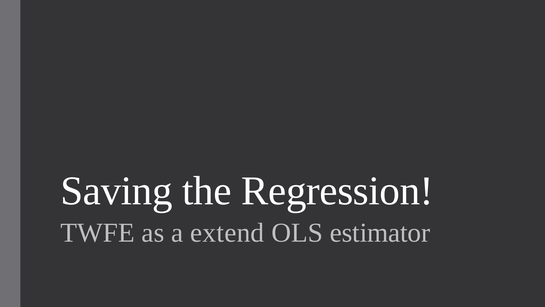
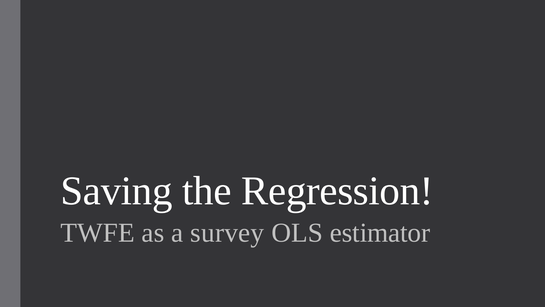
extend: extend -> survey (227, 232)
